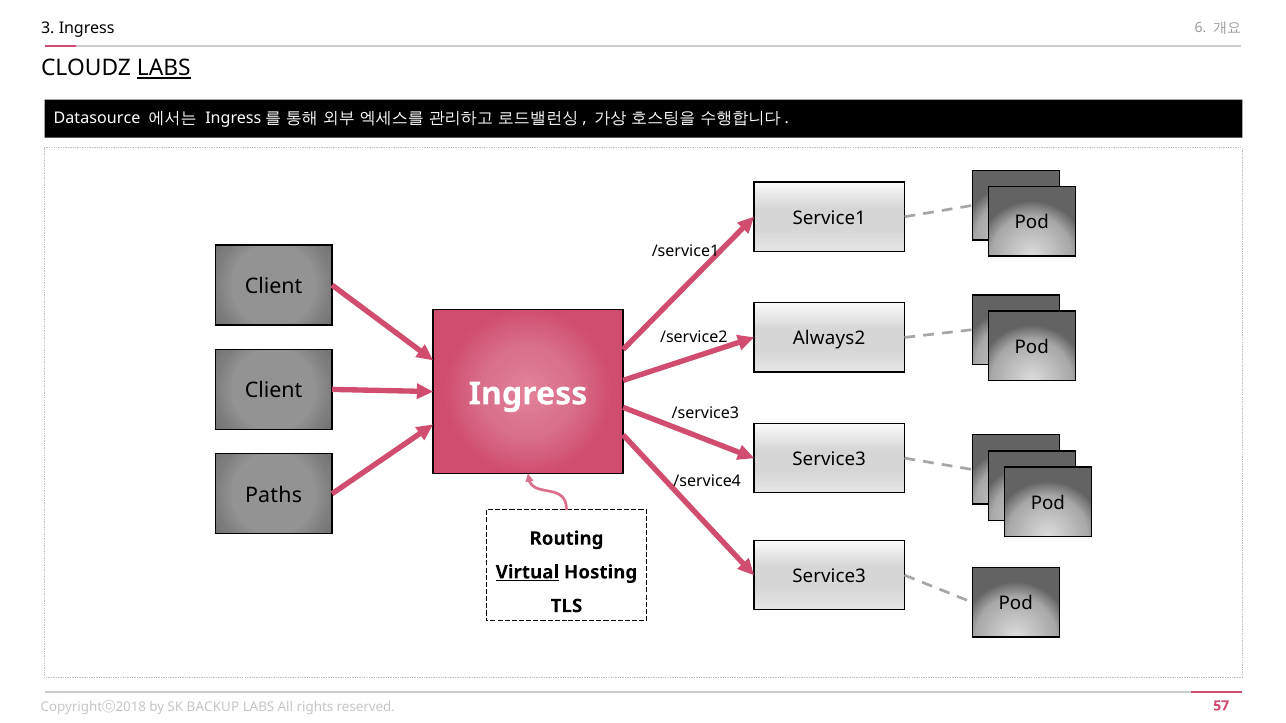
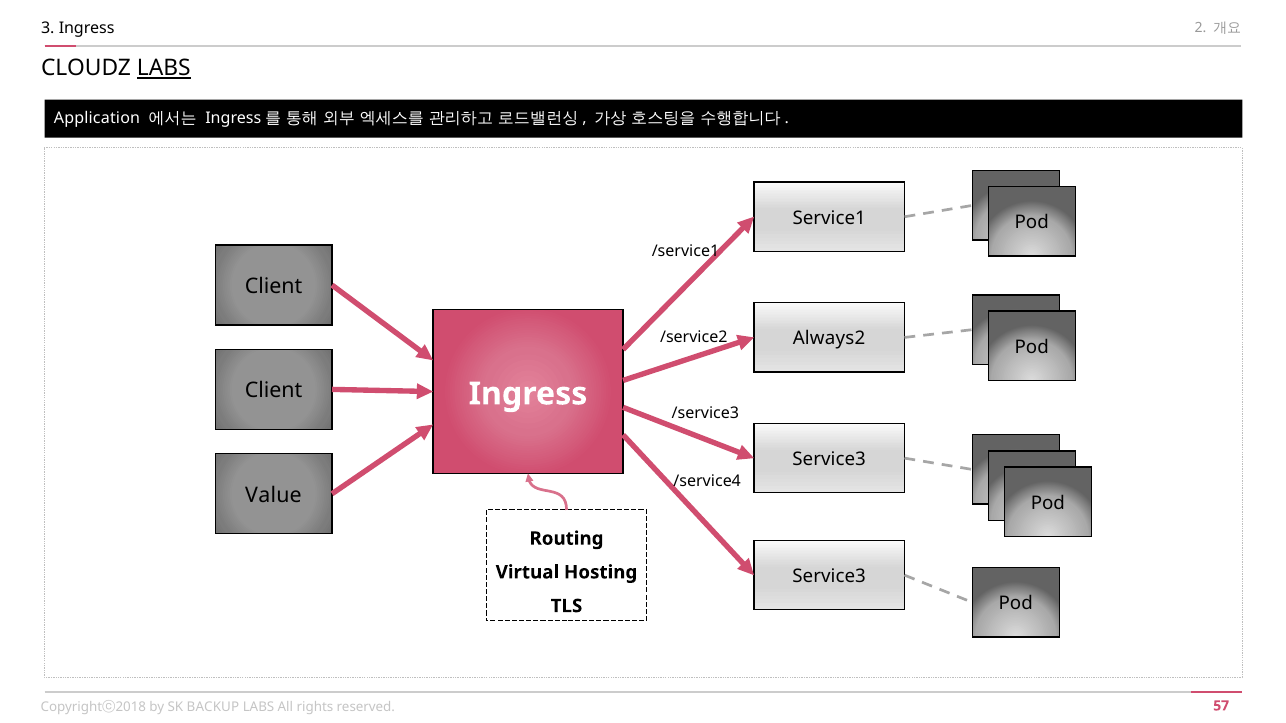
6: 6 -> 2 (1201, 27)
Datasource: Datasource -> Application (97, 119)
Paths: Paths -> Value (274, 495)
Virtual underline: present -> none (527, 573)
